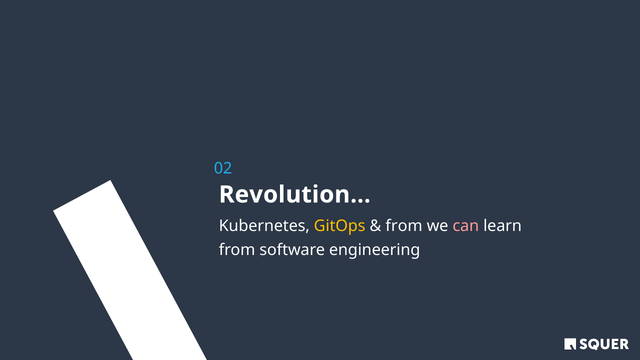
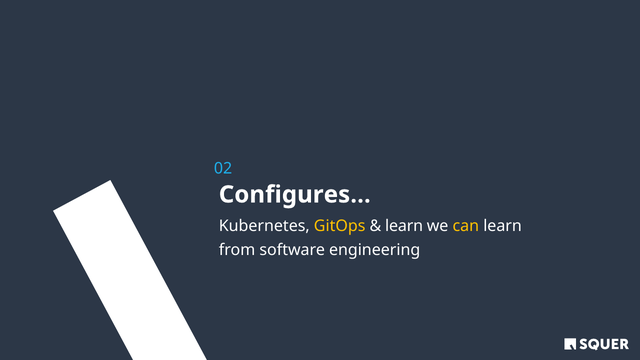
Revolution…: Revolution… -> Configures… (295, 195)
from: from -> learn (404, 226)
can colour: pink -> yellow (466, 226)
